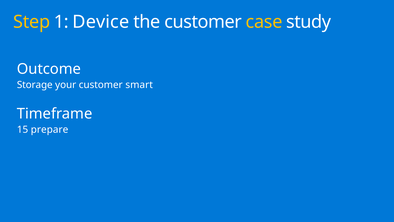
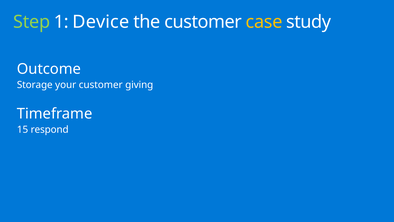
Step colour: yellow -> light green (32, 22)
smart: smart -> giving (139, 85)
prepare: prepare -> respond (50, 129)
